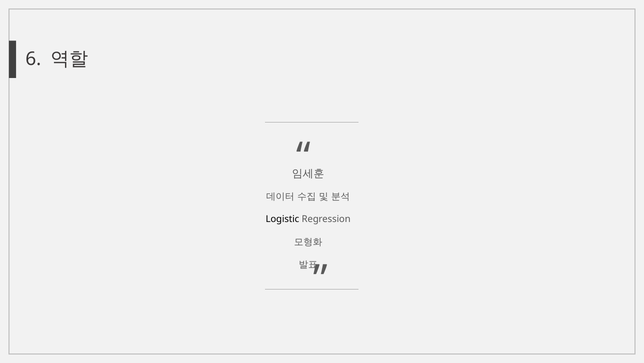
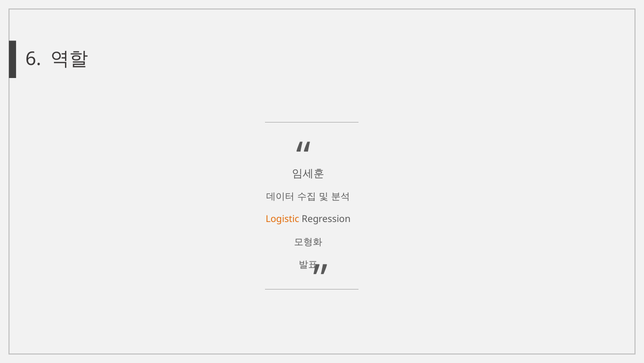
Logistic colour: black -> orange (282, 219)
